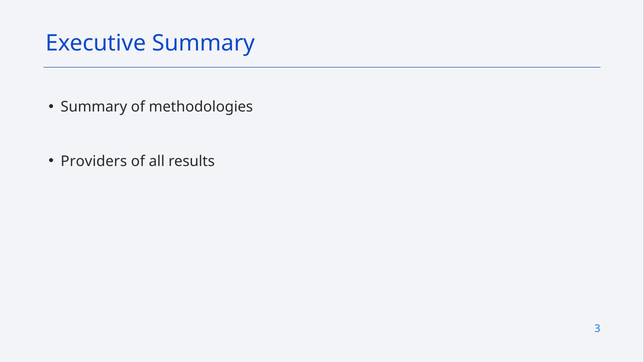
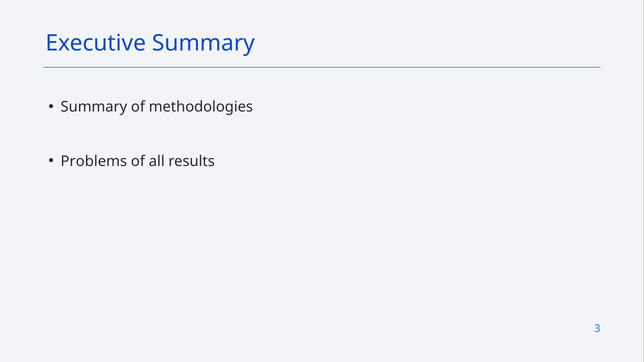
Providers: Providers -> Problems (94, 161)
